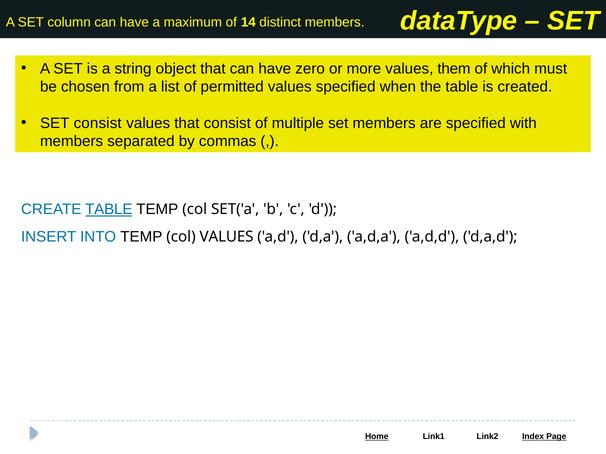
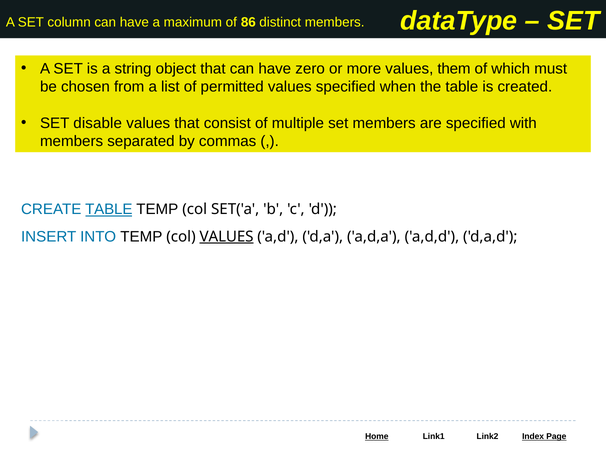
14: 14 -> 86 (248, 22)
SET consist: consist -> disable (98, 123)
VALUES underline: none -> present (227, 237)
